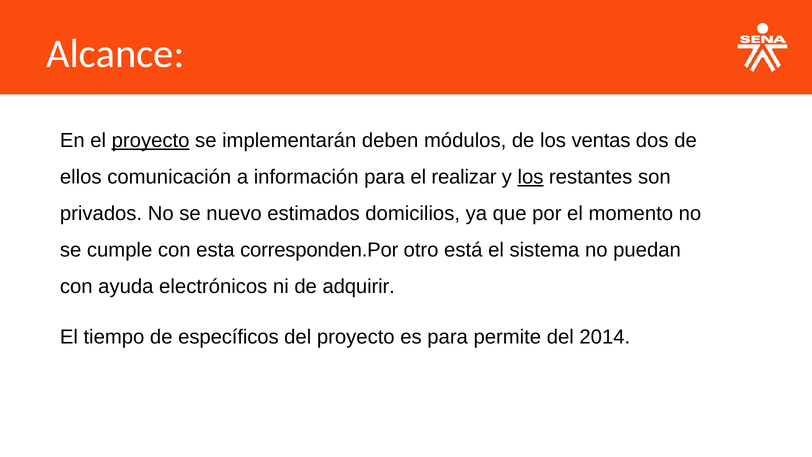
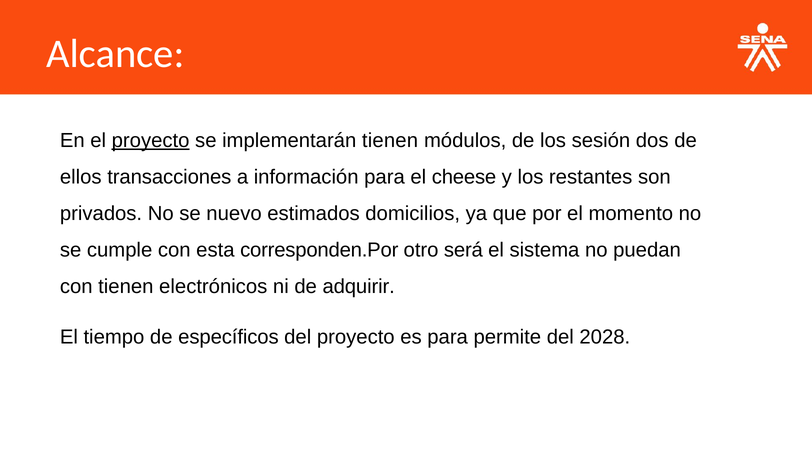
implementarán deben: deben -> tienen (390, 140)
ventas: ventas -> sesión (601, 140)
comunicación: comunicación -> transacciones (169, 177)
realizar: realizar -> cheese (464, 177)
los underline: present -> none (530, 177)
está: está -> será (463, 250)
con ayuda: ayuda -> tienen (126, 287)
2014: 2014 -> 2028 (605, 337)
